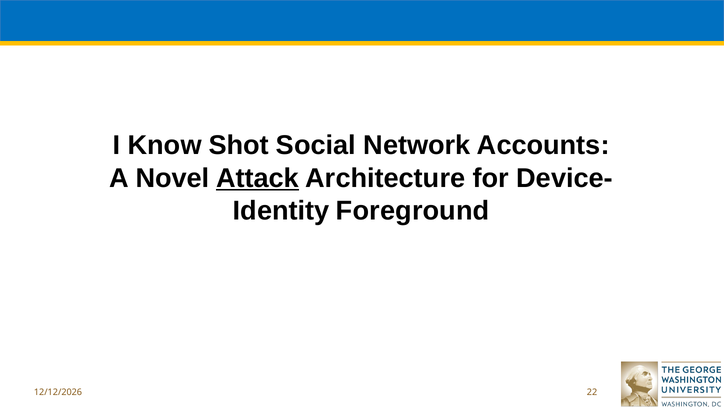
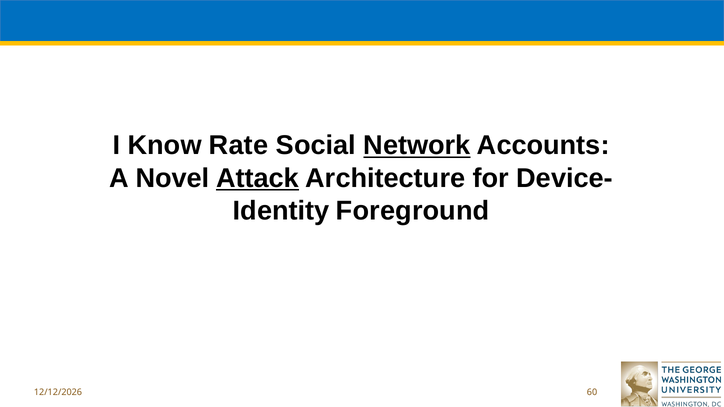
Shot: Shot -> Rate (239, 146)
Network underline: none -> present (417, 146)
22: 22 -> 60 (592, 393)
